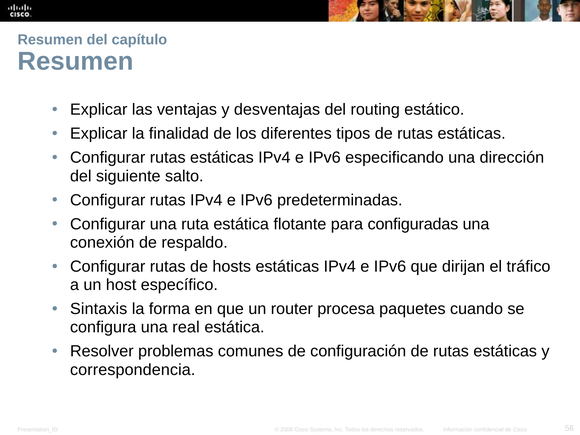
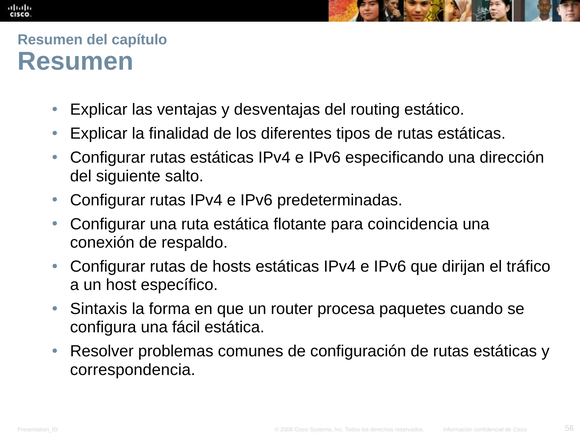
configuradas: configuradas -> coincidencia (413, 224)
real: real -> fácil (186, 327)
